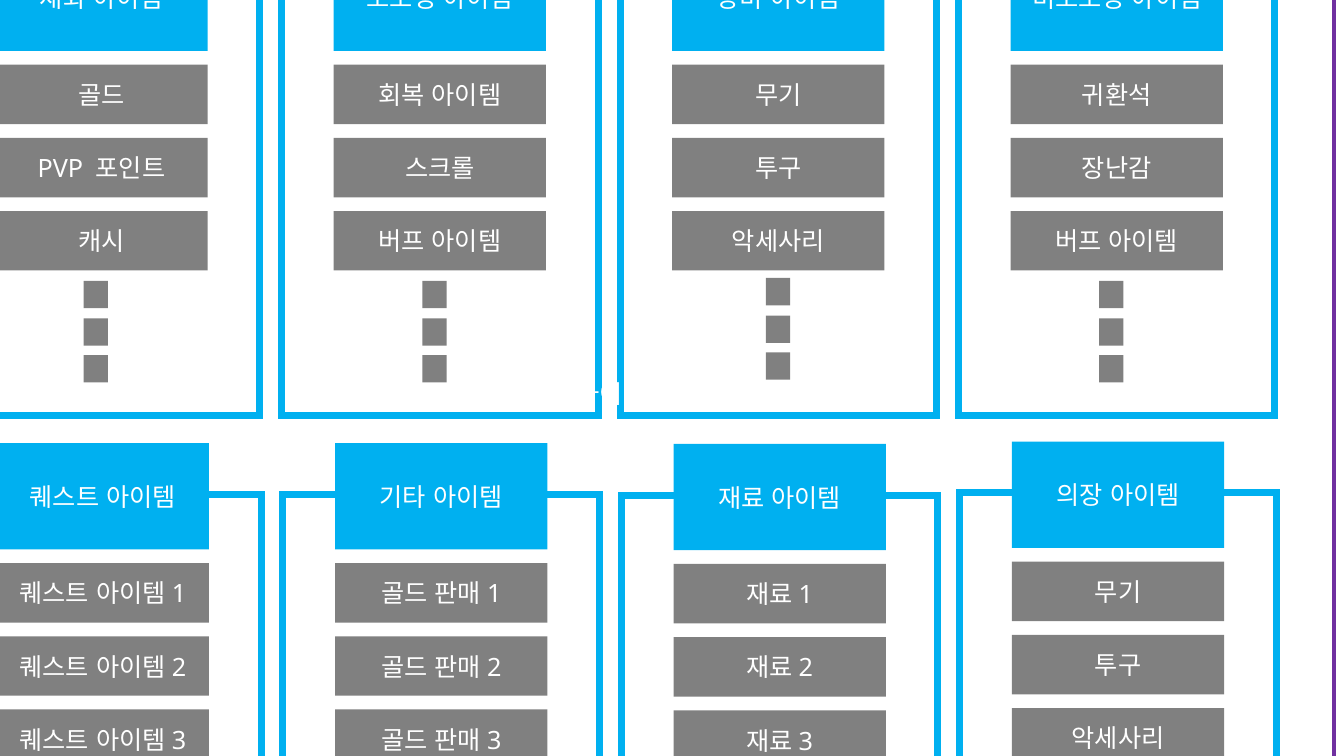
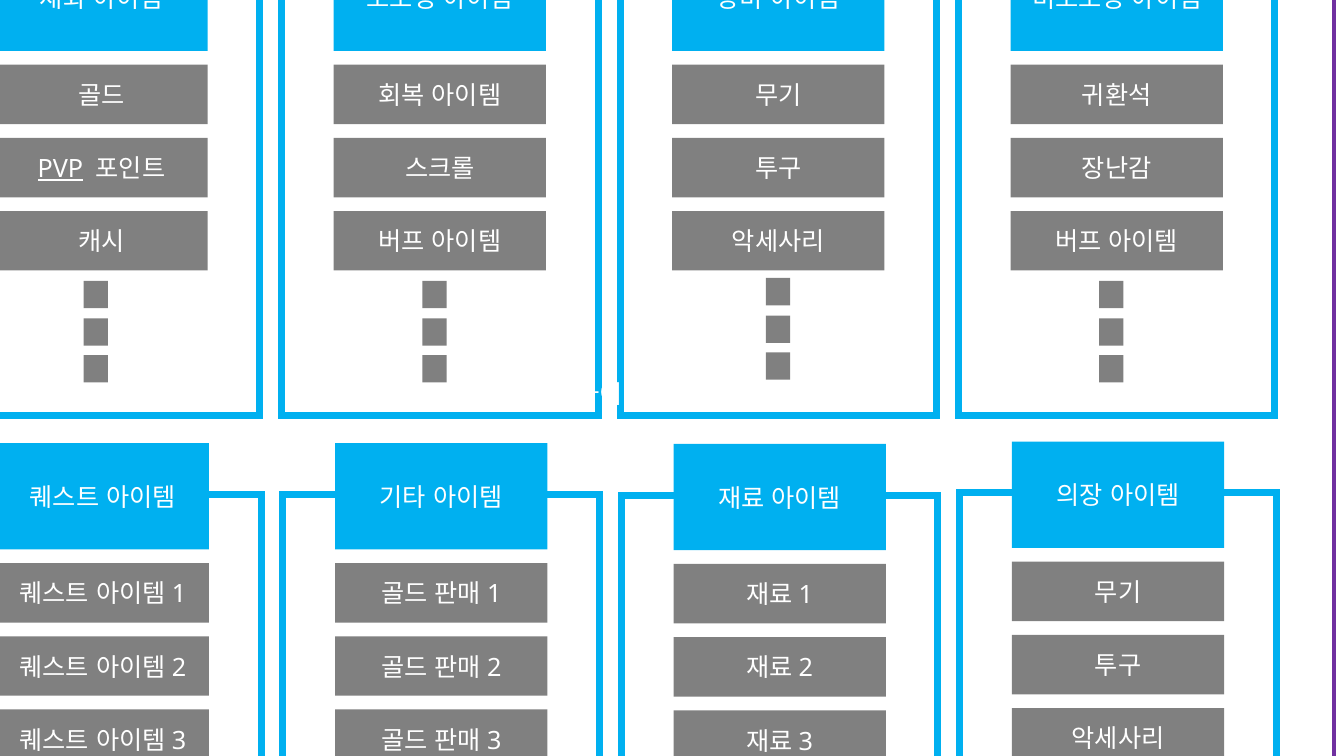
PVP underline: none -> present (60, 169)
